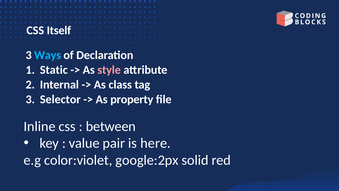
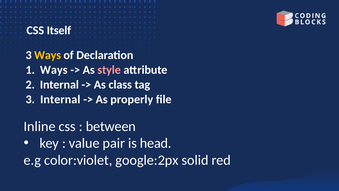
Ways colour: light blue -> yellow (48, 55)
Static: Static -> Ways (54, 70)
3 Selector: Selector -> Internal (60, 99)
property: property -> properly (132, 99)
here: here -> head (156, 143)
